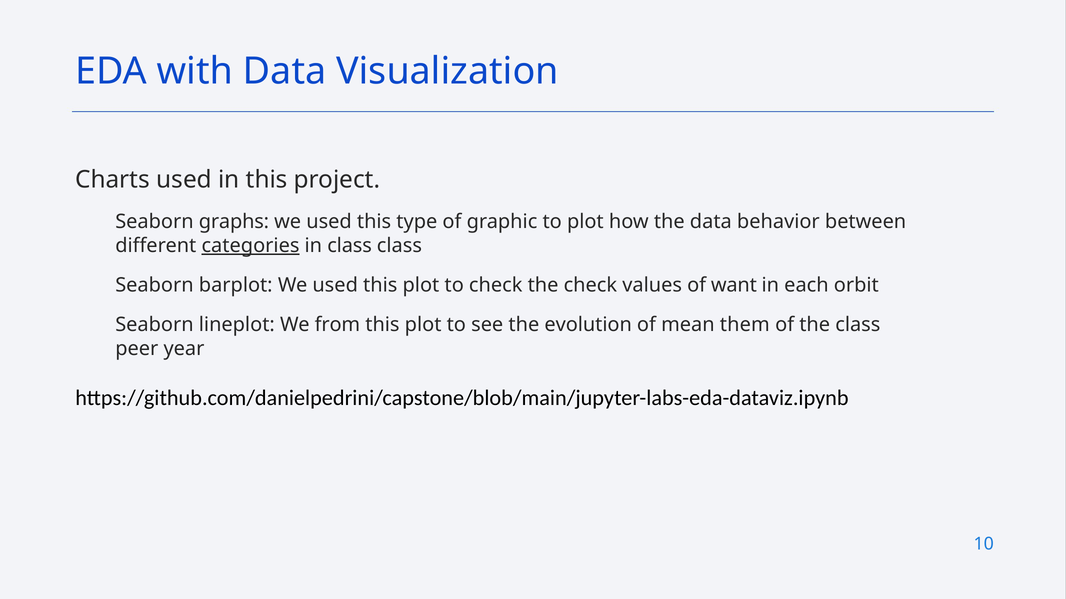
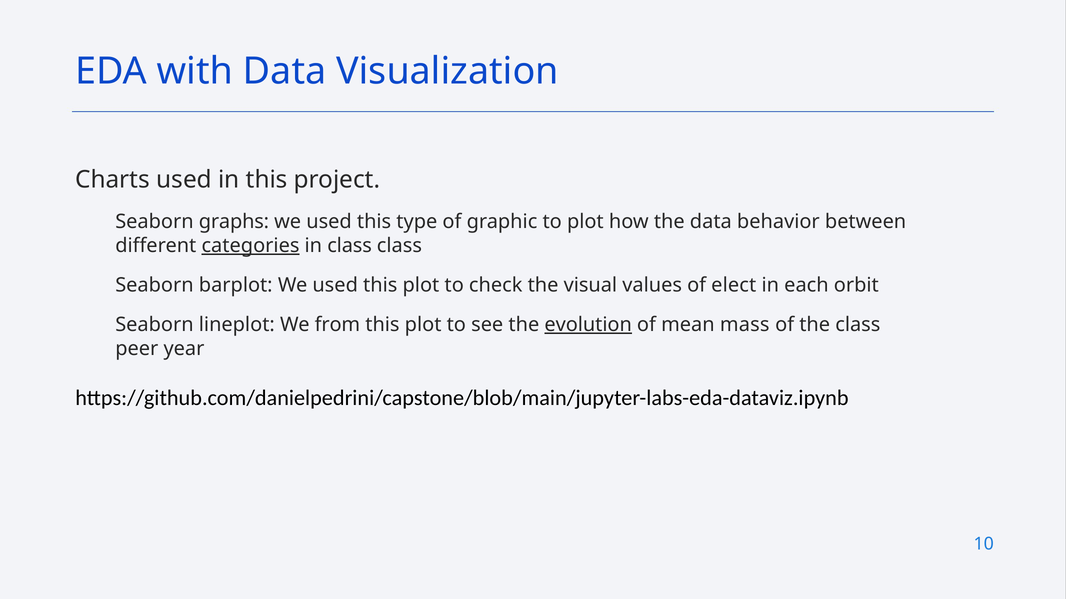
the check: check -> visual (590, 285)
want: want -> elect (734, 285)
evolution underline: none -> present (588, 325)
them: them -> mass (745, 325)
